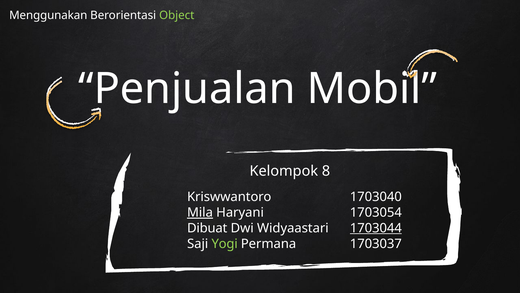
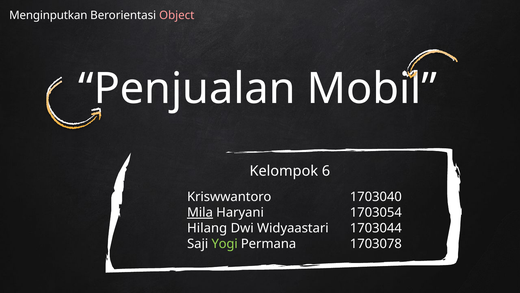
Menggunakan: Menggunakan -> Menginputkan (48, 15)
Object colour: light green -> pink (177, 15)
8: 8 -> 6 (326, 171)
Dibuat: Dibuat -> Hilang (207, 228)
1703044 underline: present -> none (376, 228)
1703037: 1703037 -> 1703078 (376, 243)
